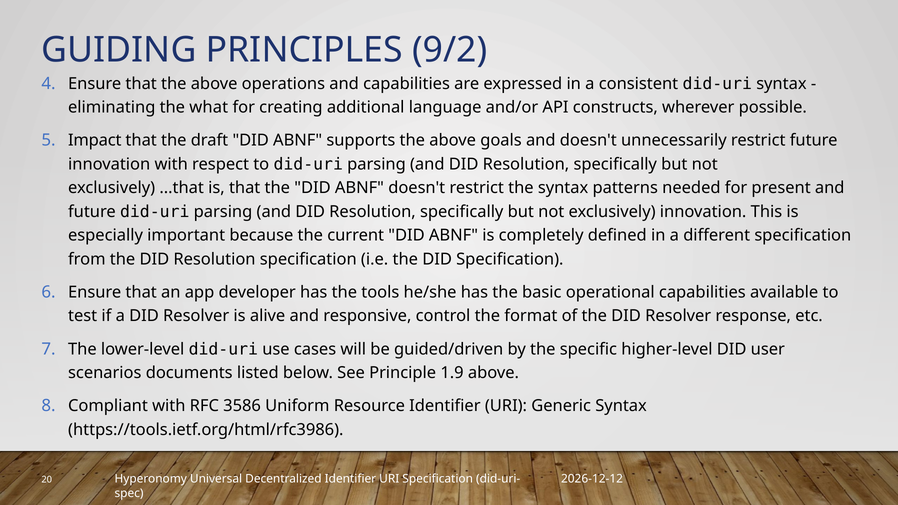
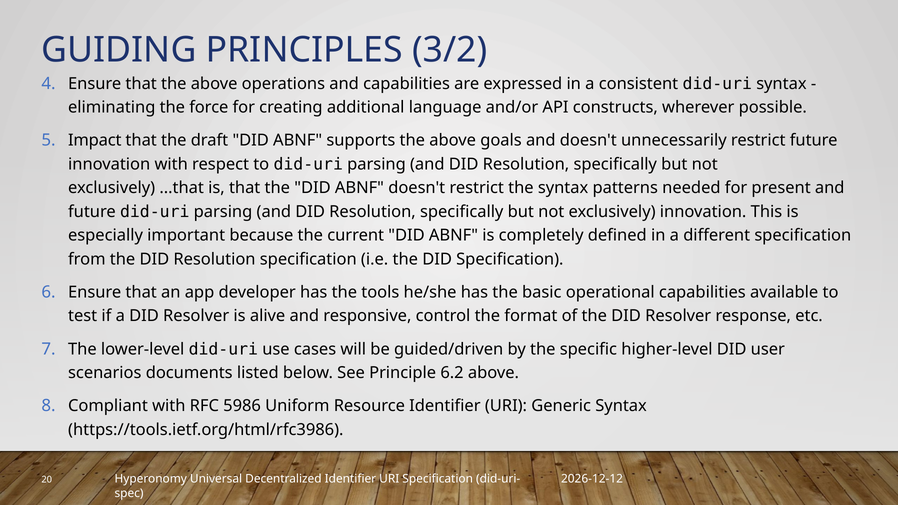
9/2: 9/2 -> 3/2 (450, 50)
what: what -> force (209, 107)
1.9: 1.9 -> 6.2 (452, 373)
3586: 3586 -> 5986 (242, 406)
